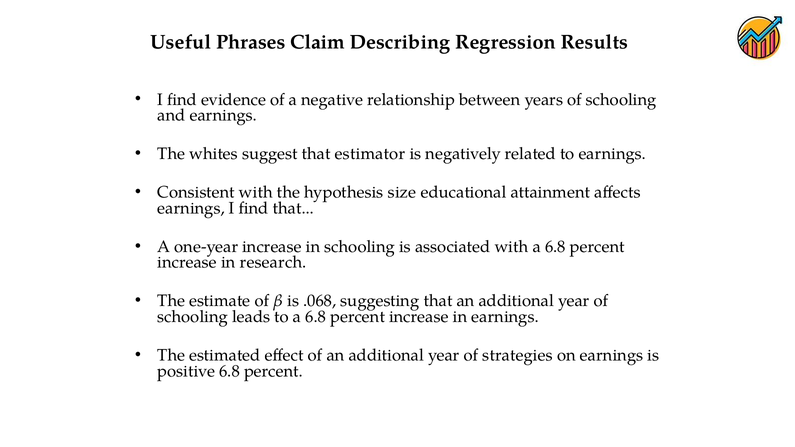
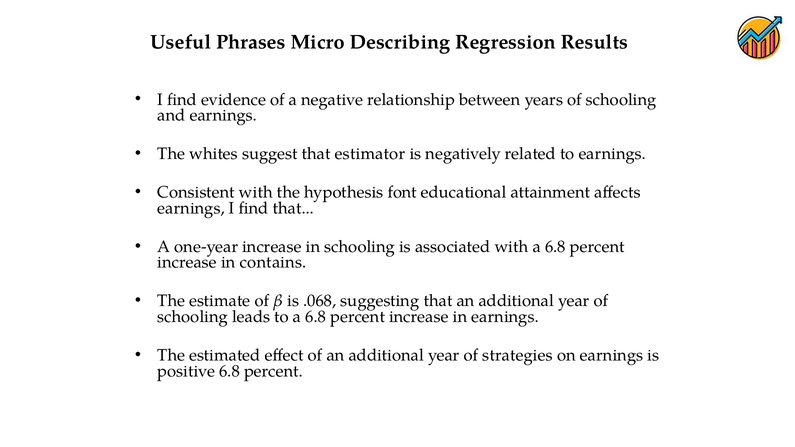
Claim: Claim -> Micro (318, 42)
size: size -> font (402, 192)
research: research -> contains (273, 263)
